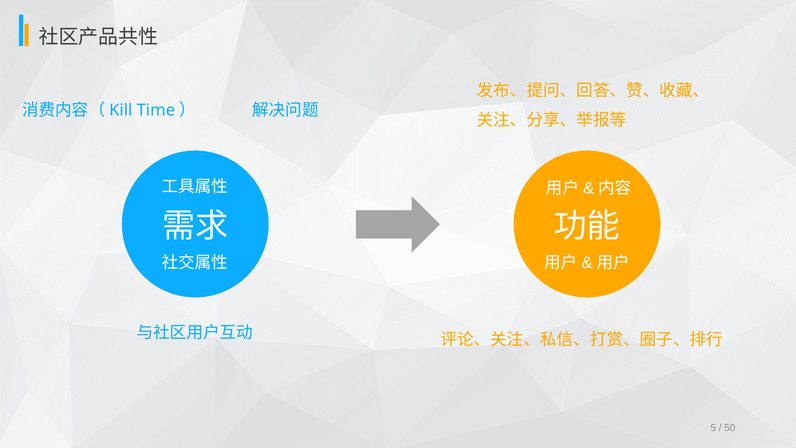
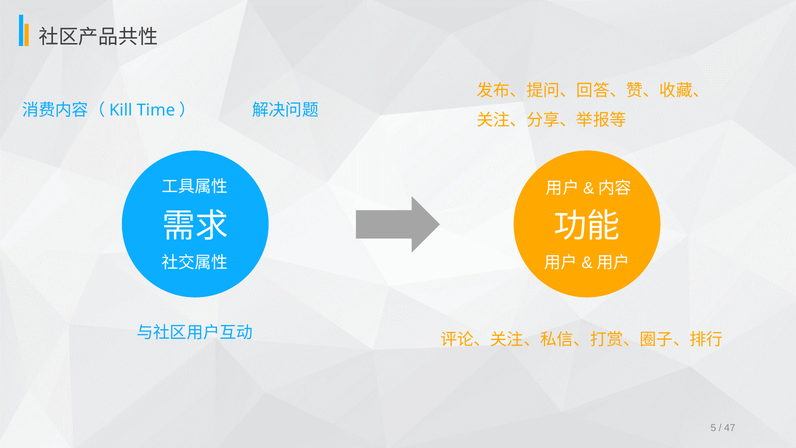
50: 50 -> 47 (730, 428)
